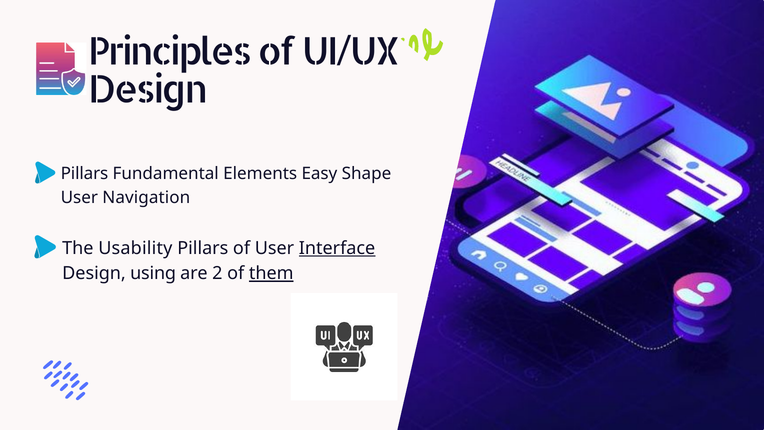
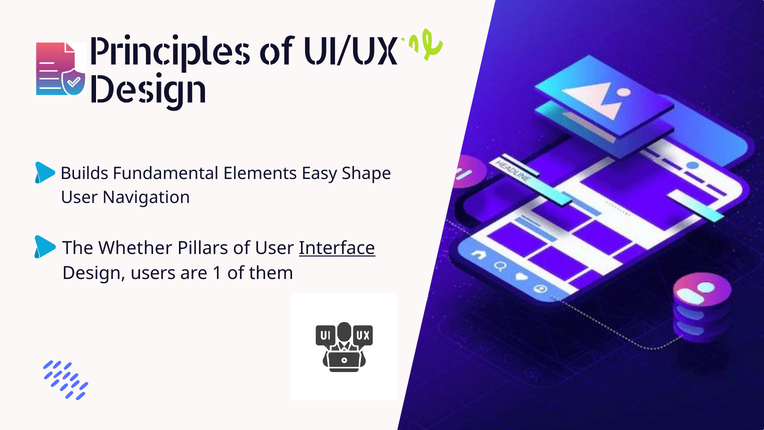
Pillars: Pillars -> Builds (84, 173)
Usability: Usability -> Whether (135, 248)
using: using -> users (153, 273)
2: 2 -> 1 (217, 273)
them underline: present -> none (271, 273)
